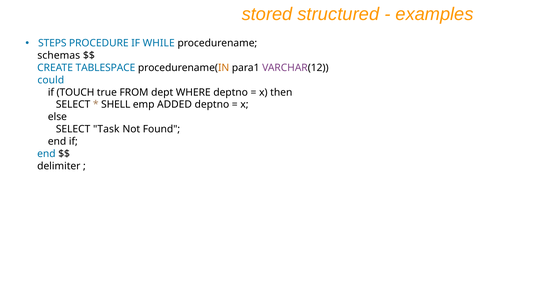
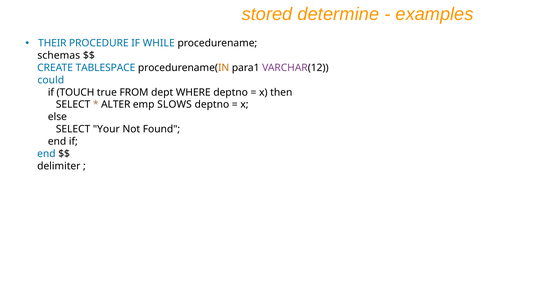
structured: structured -> determine (338, 14)
STEPS: STEPS -> THEIR (52, 43)
SHELL: SHELL -> ALTER (116, 105)
ADDED: ADDED -> SLOWS (174, 105)
Task: Task -> Your (106, 129)
